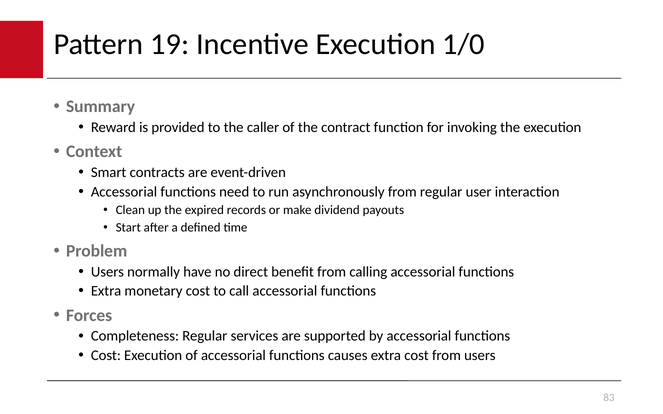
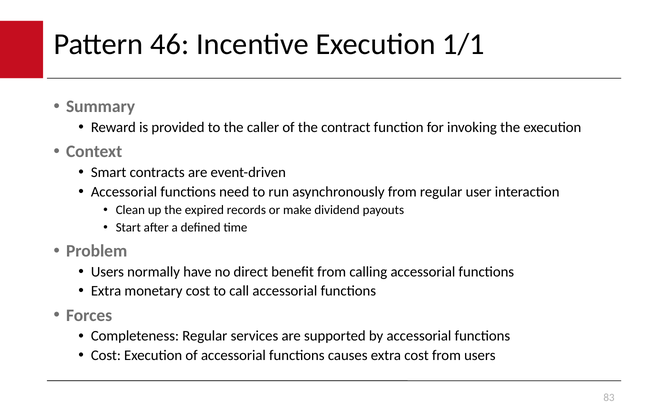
19: 19 -> 46 (170, 44)
1/0: 1/0 -> 1/1 (464, 44)
